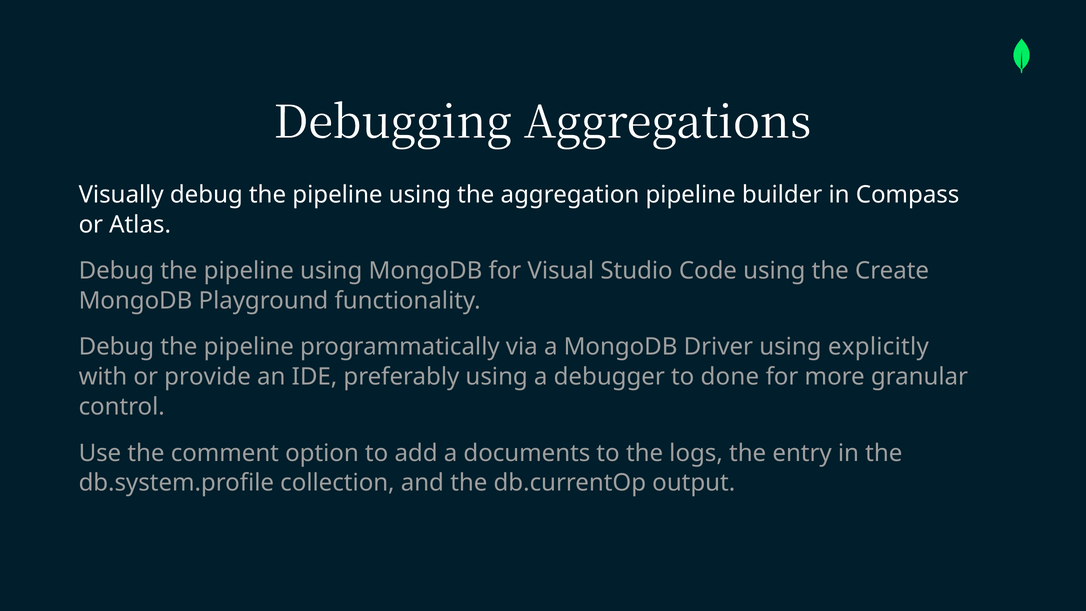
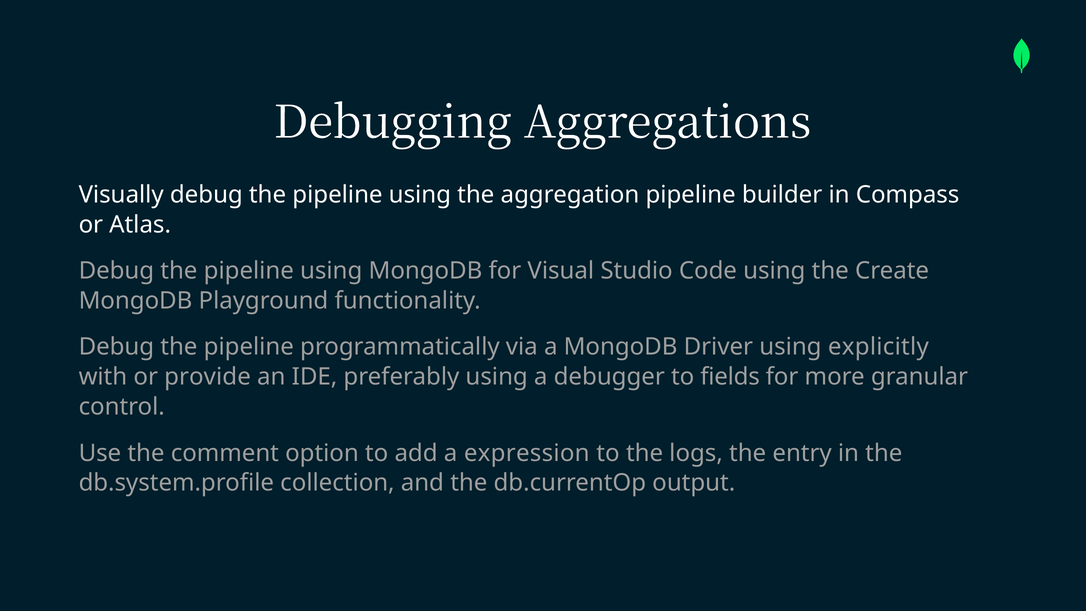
done: done -> fields (730, 377)
documents: documents -> expression (527, 453)
